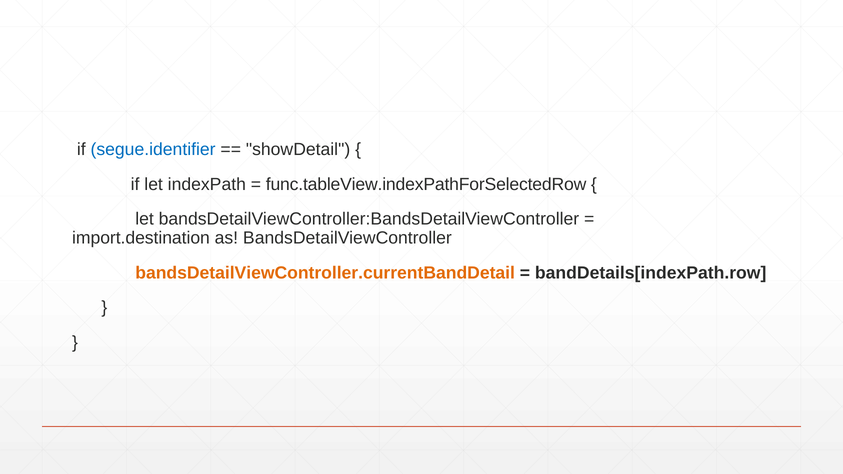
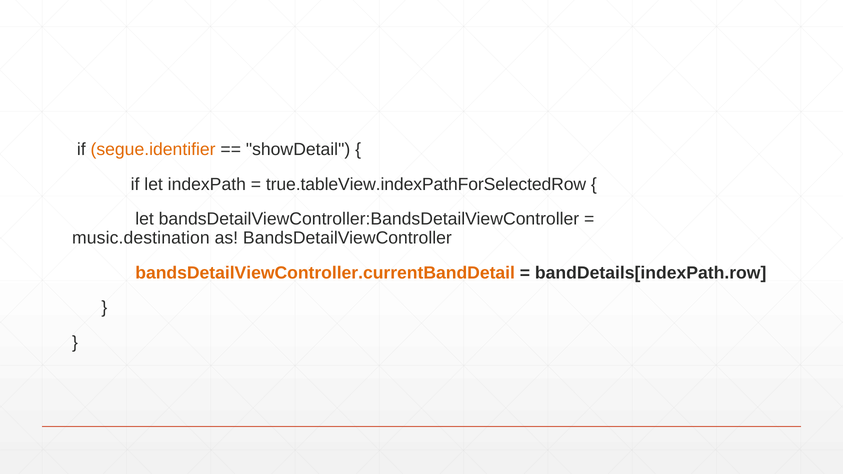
segue.identifier colour: blue -> orange (153, 150)
func.tableView.indexPathForSelectedRow: func.tableView.indexPathForSelectedRow -> true.tableView.indexPathForSelectedRow (426, 184)
import.destination: import.destination -> music.destination (141, 238)
